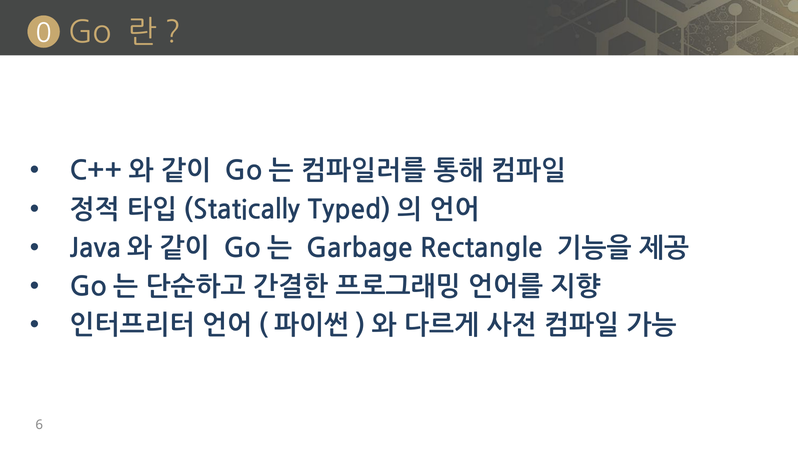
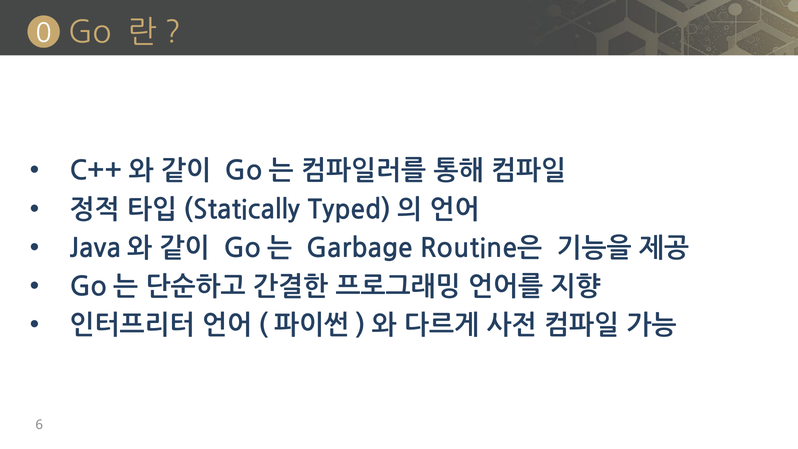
Rectangle: Rectangle -> Routine은 (481, 248)
